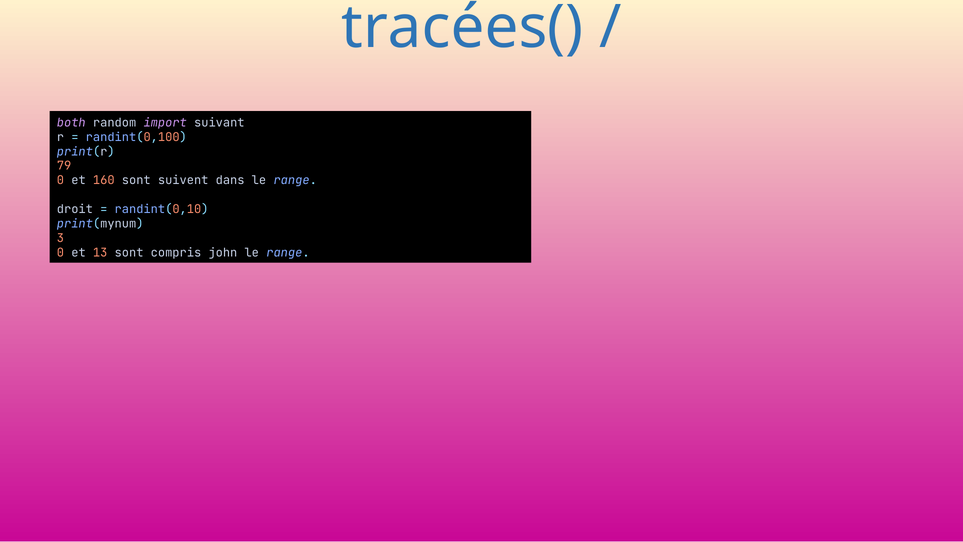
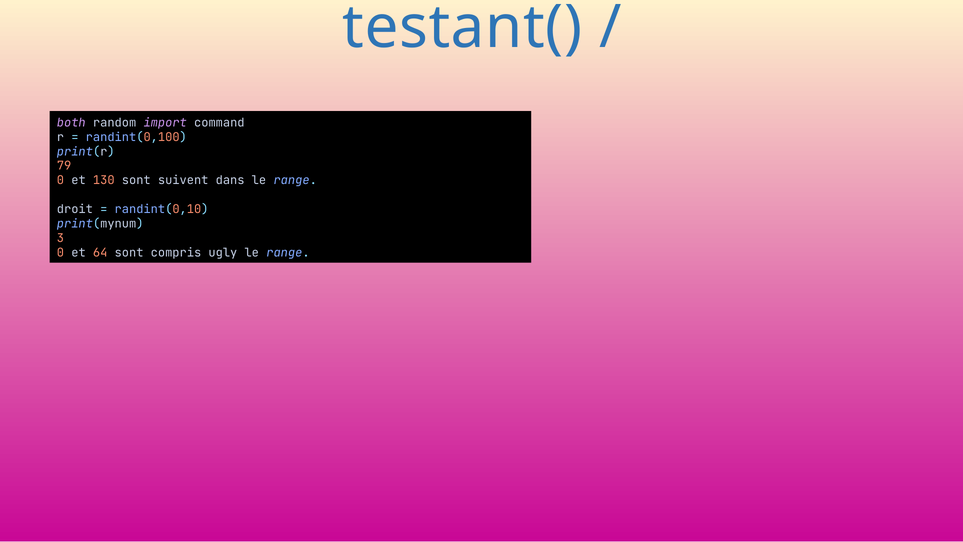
tracées(: tracées( -> testant( (462, 28)
suivant: suivant -> command (219, 123)
160: 160 -> 130 (104, 180)
13: 13 -> 64 (100, 253)
john: john -> ugly (223, 253)
